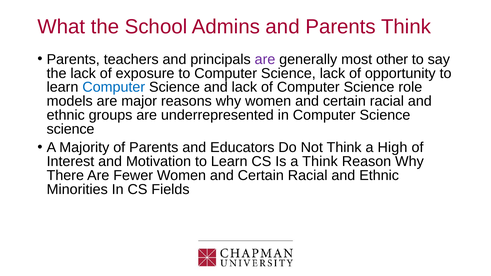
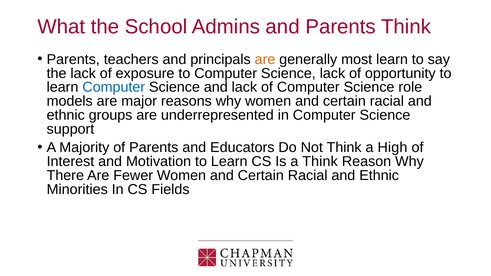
are colour: purple -> orange (265, 59)
most other: other -> learn (392, 59)
science: science -> support (70, 129)
